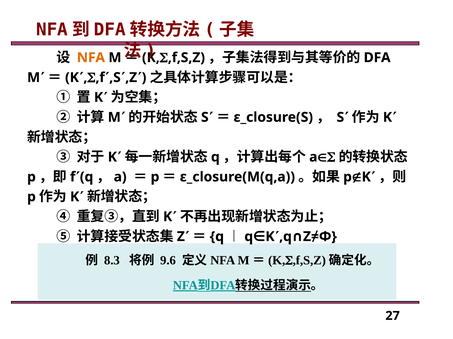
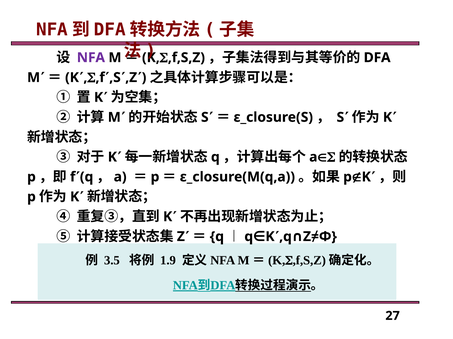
NFA colour: orange -> purple (91, 58)
8.3: 8.3 -> 3.5 (112, 261)
9.6: 9.6 -> 1.9 (168, 261)
